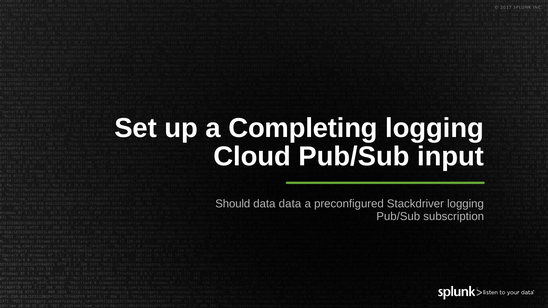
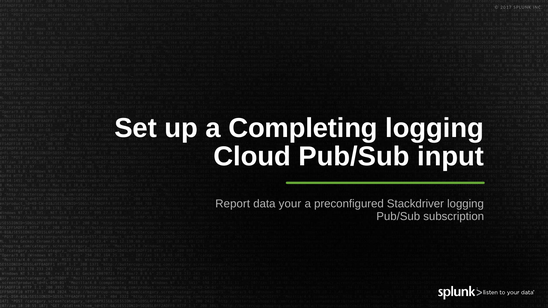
Should: Should -> Report (233, 204)
data data: data -> your (290, 204)
